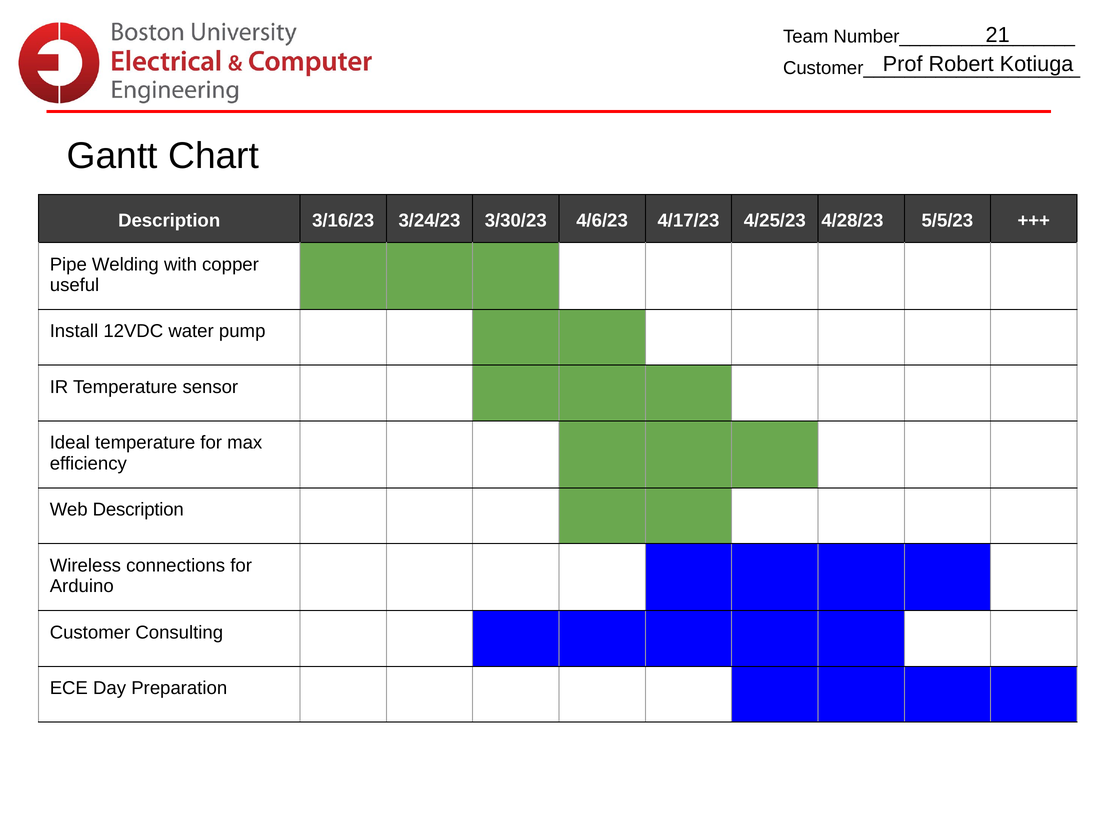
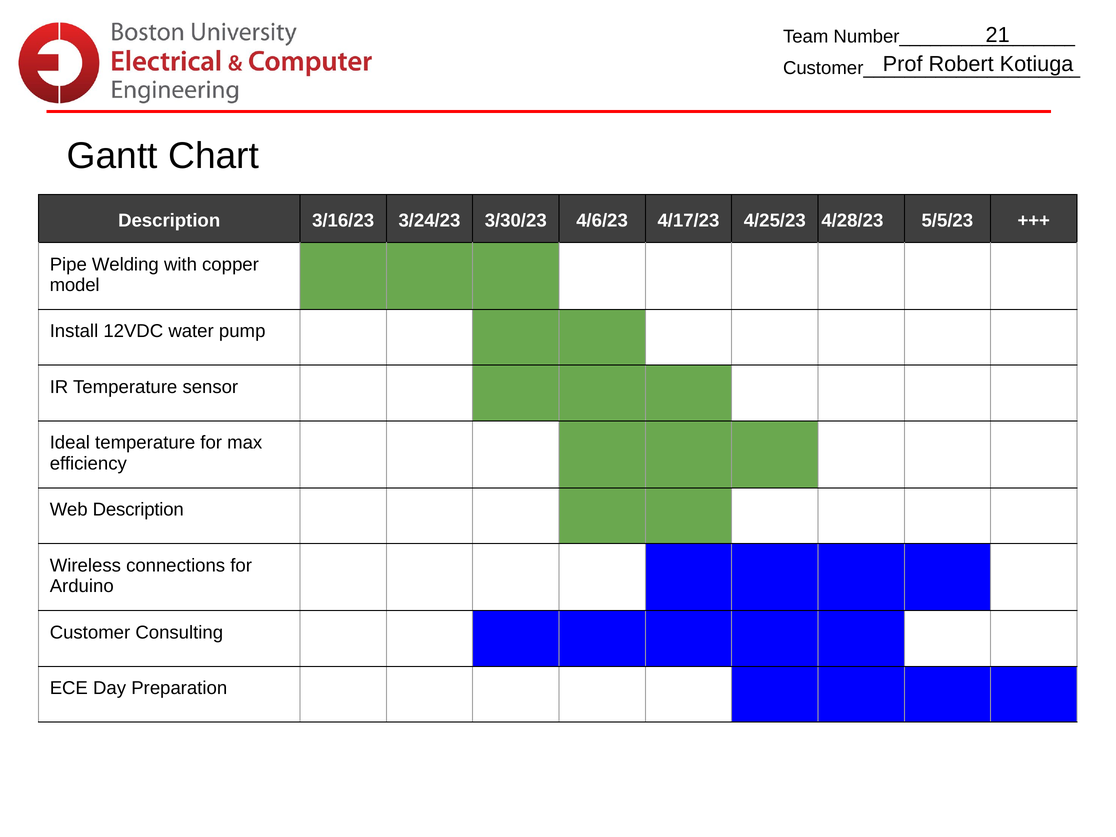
useful: useful -> model (75, 285)
